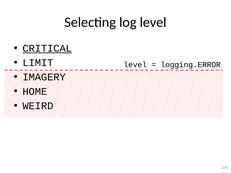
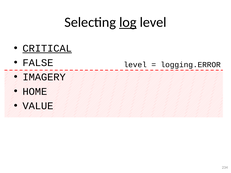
log underline: none -> present (128, 22)
LIMIT: LIMIT -> FALSE (38, 63)
WEIRD: WEIRD -> VALUE (38, 106)
